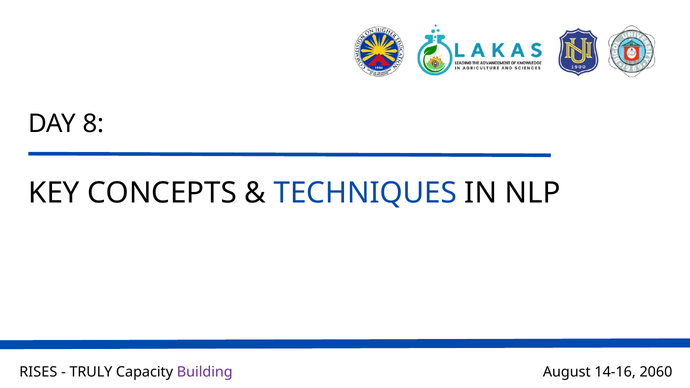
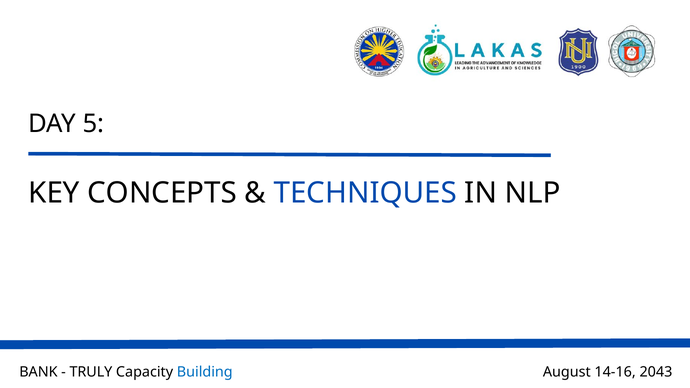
8: 8 -> 5 (93, 124)
RISES: RISES -> BANK (38, 372)
Building colour: purple -> blue (205, 372)
2060: 2060 -> 2043 (656, 372)
